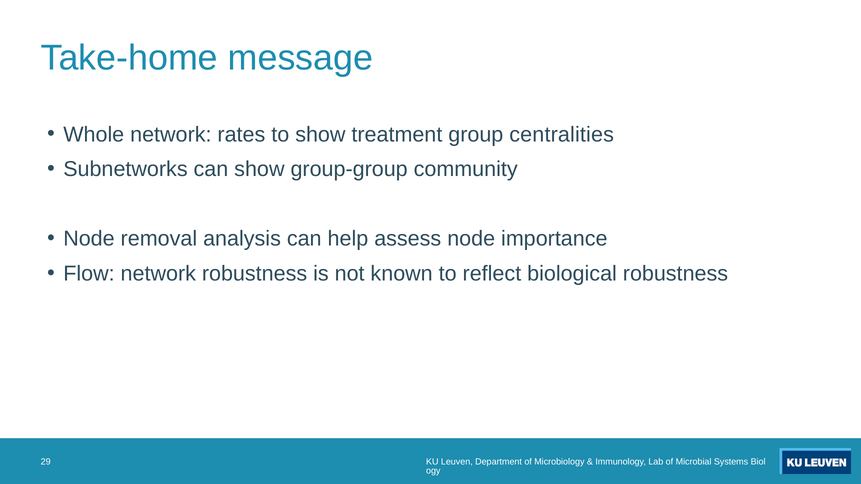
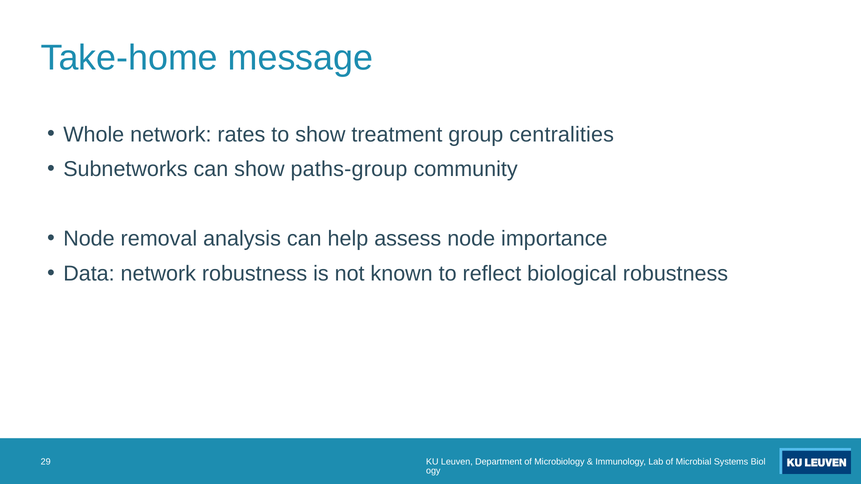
group-group: group-group -> paths-group (349, 169)
Flow: Flow -> Data (89, 274)
